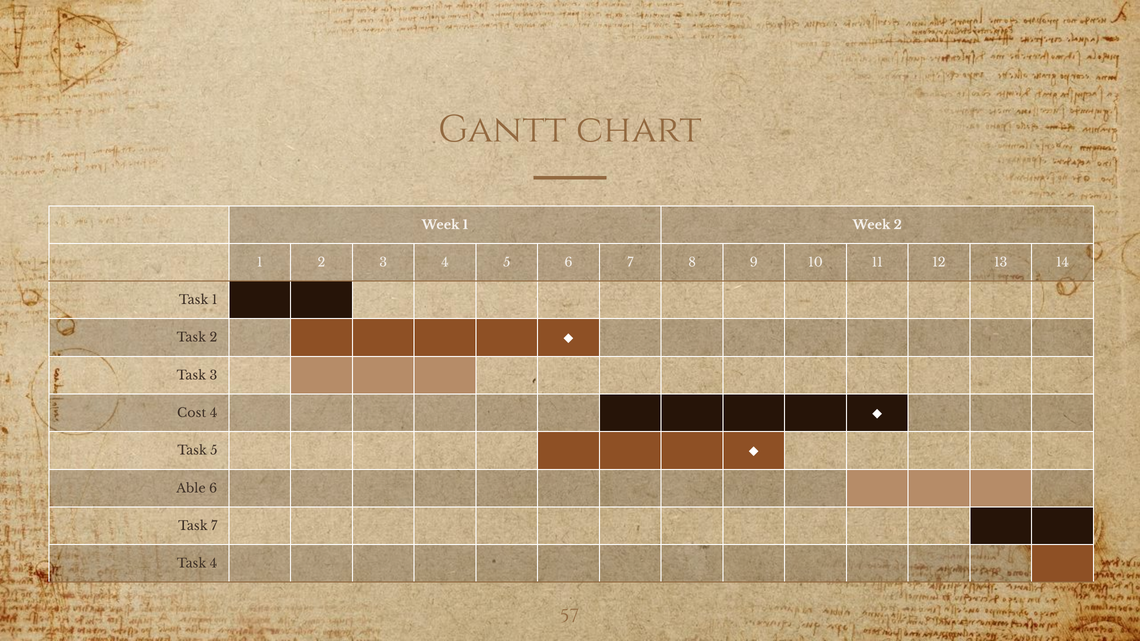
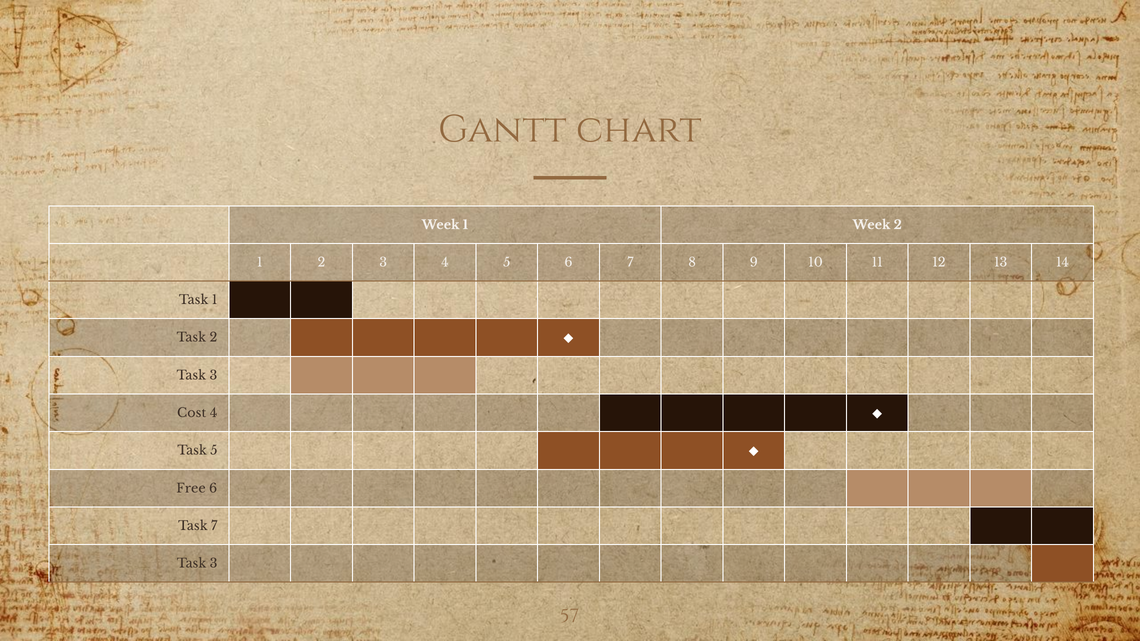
Able: Able -> Free (191, 489)
4: 4 -> 3 (214, 564)
